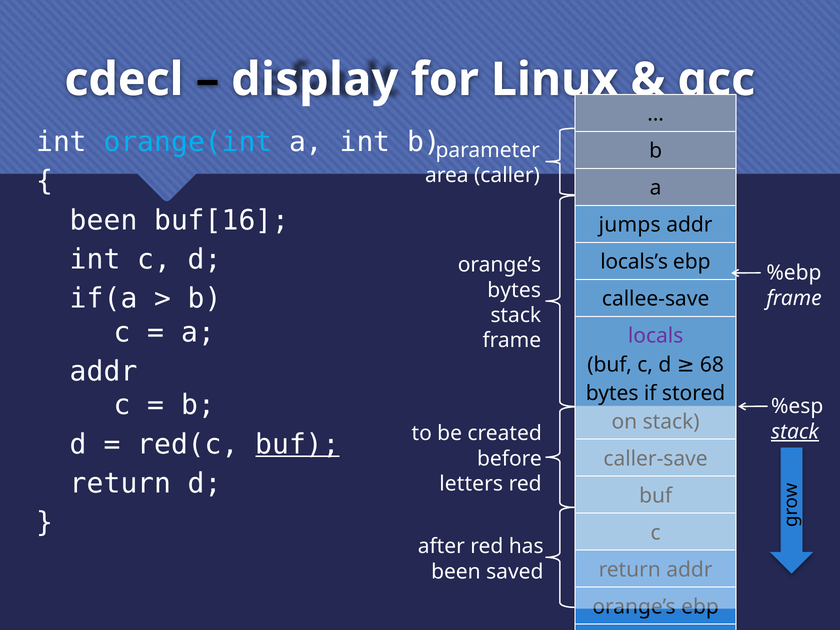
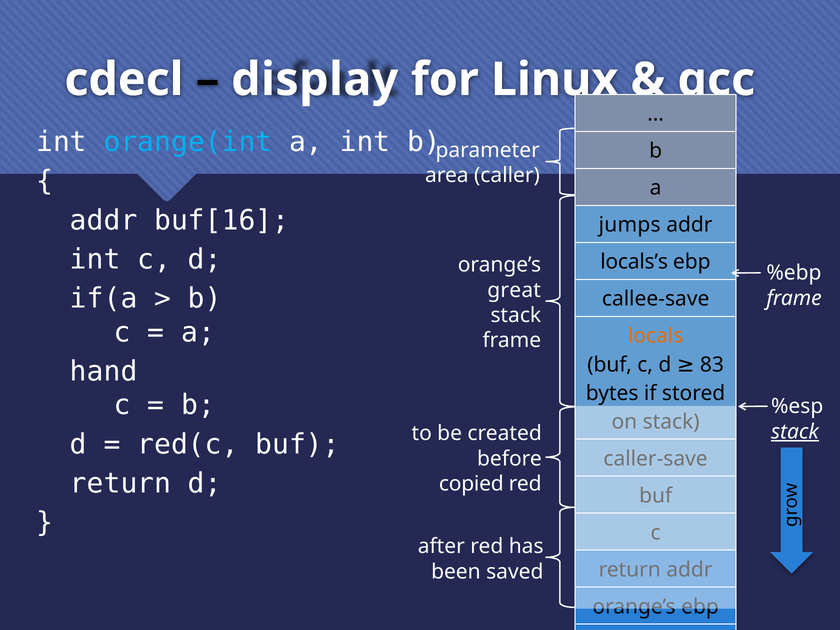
been: been -> addr (104, 220)
bytes: bytes -> great (514, 290)
locals colour: purple -> orange (656, 336)
68: 68 -> 83 (712, 365)
addr: addr -> hand (104, 372)
buf underline: present -> none (297, 444)
letters: letters -> copied (471, 484)
